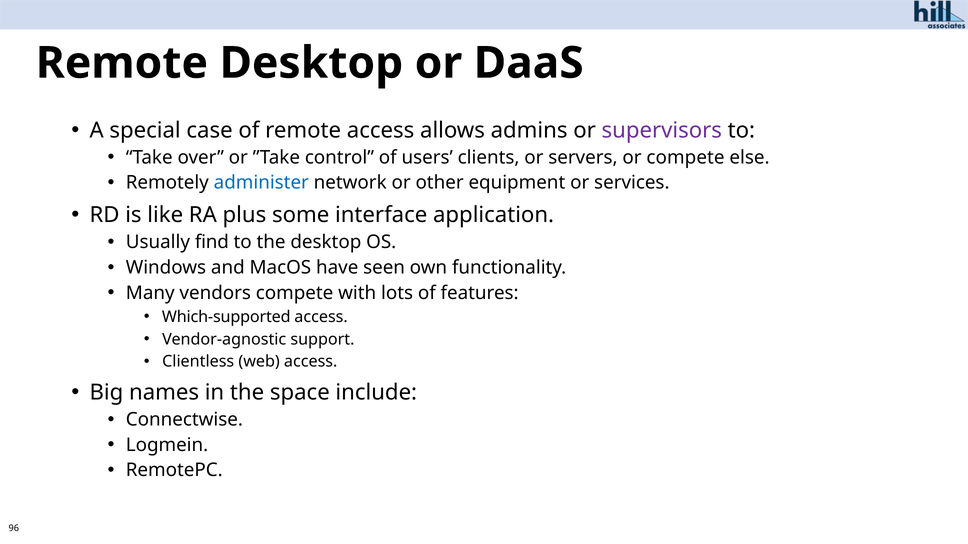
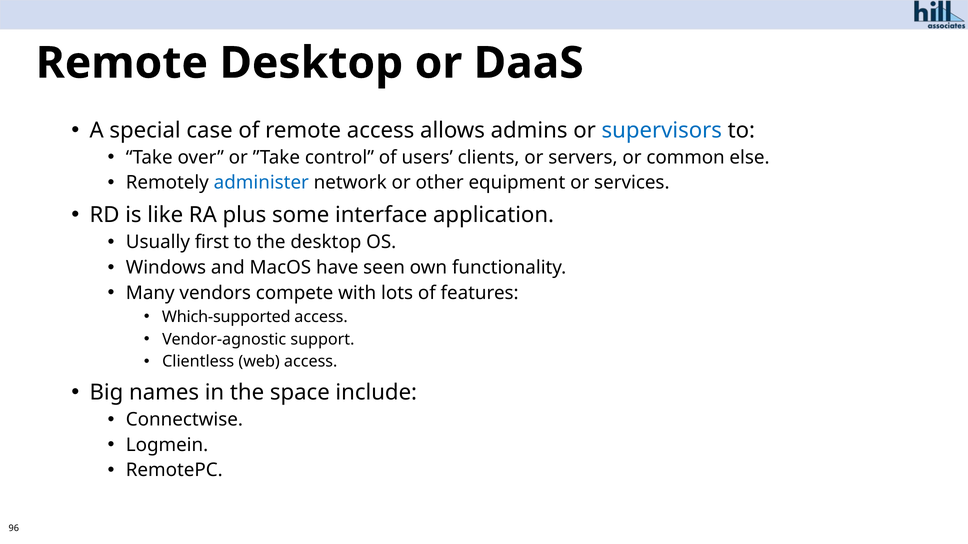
supervisors colour: purple -> blue (662, 130)
or compete: compete -> common (686, 158)
find: find -> first (212, 242)
